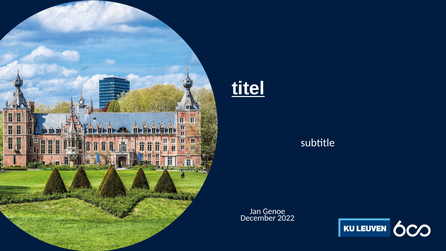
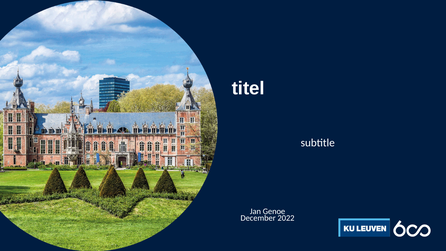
titel underline: present -> none (248, 88)
